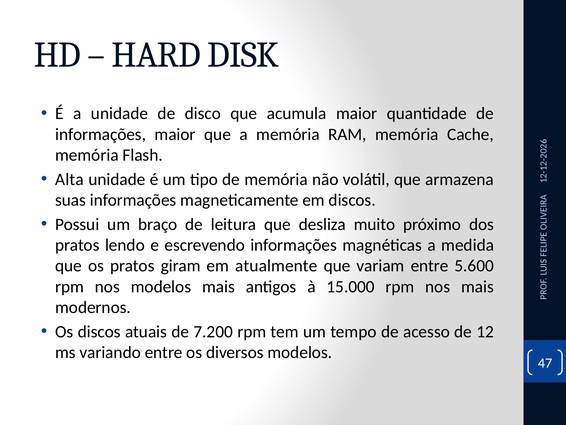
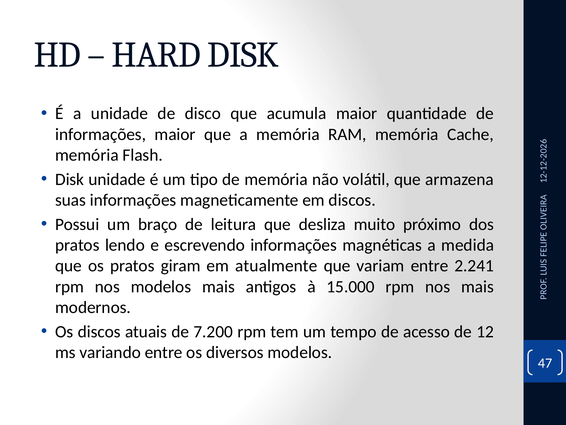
Alta: Alta -> Disk (70, 179)
5.600: 5.600 -> 2.241 (474, 266)
